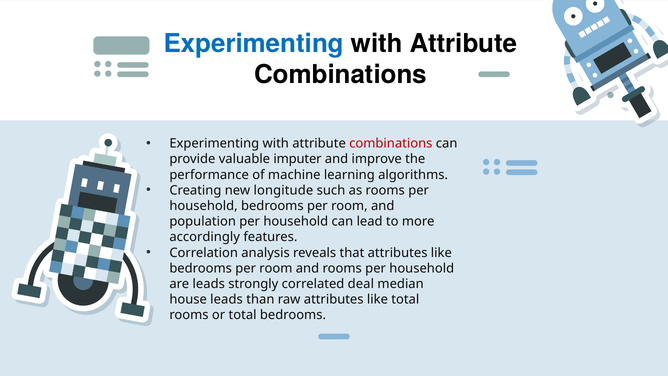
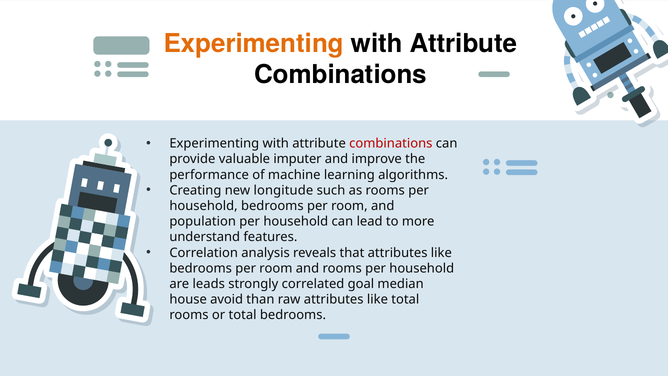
Experimenting colour: blue -> orange (254, 43)
accordingly: accordingly -> understand (205, 237)
deal: deal -> goal (361, 284)
house leads: leads -> avoid (227, 299)
